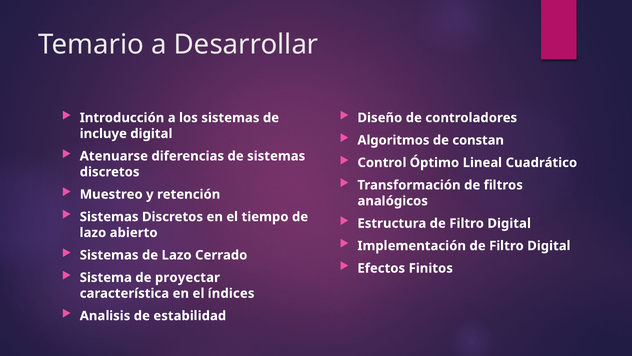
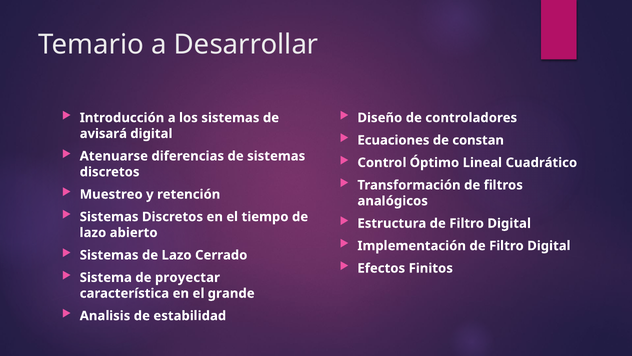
incluye: incluye -> avisará (103, 133)
Algoritmos: Algoritmos -> Ecuaciones (393, 140)
índices: índices -> grande (231, 293)
